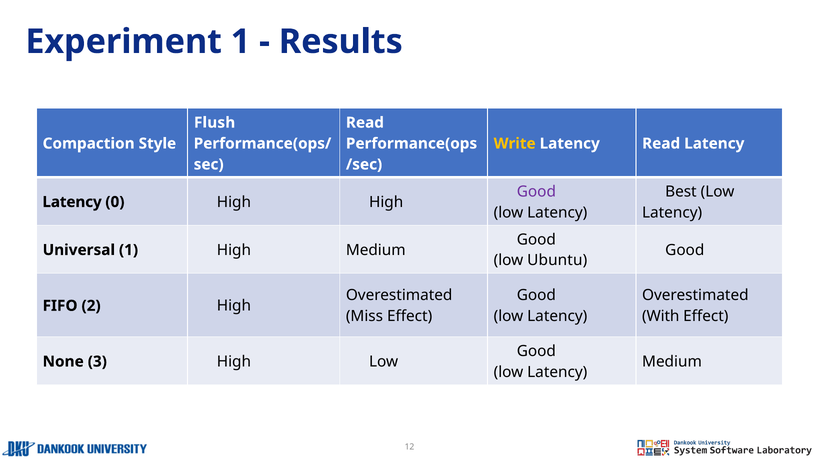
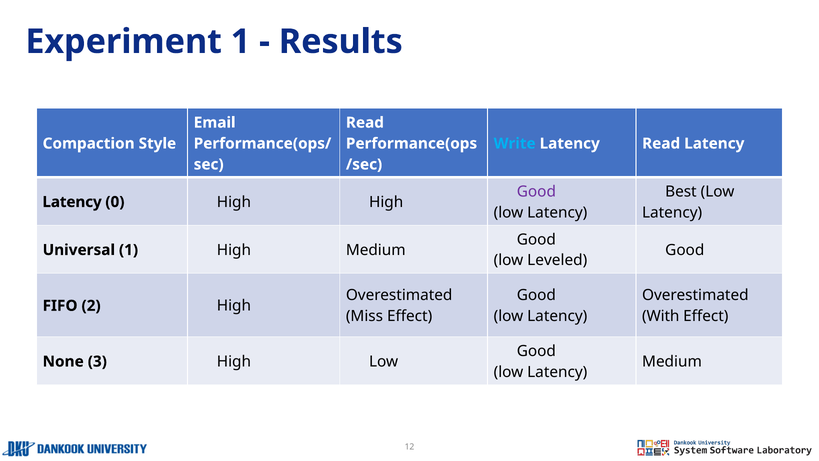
Flush: Flush -> Email (215, 123)
Write colour: yellow -> light blue (515, 143)
Ubuntu: Ubuntu -> Leveled (557, 260)
